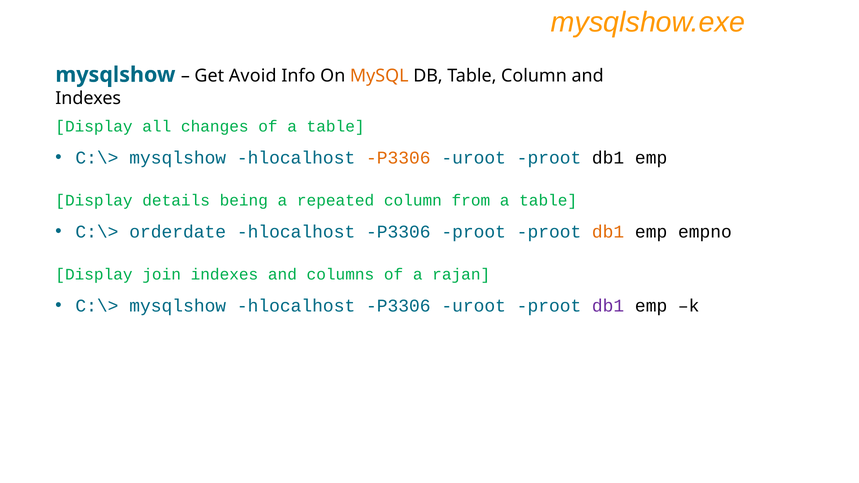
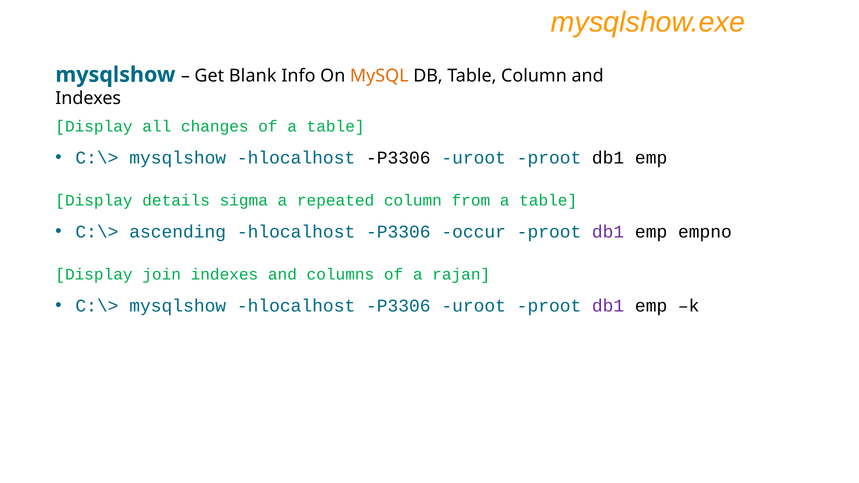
Avoid: Avoid -> Blank (253, 76)
P3306 colour: orange -> black (398, 158)
being: being -> sigma (244, 201)
orderdate: orderdate -> ascending (178, 232)
P3306 proot: proot -> occur (474, 232)
db1 colour: orange -> purple (608, 232)
